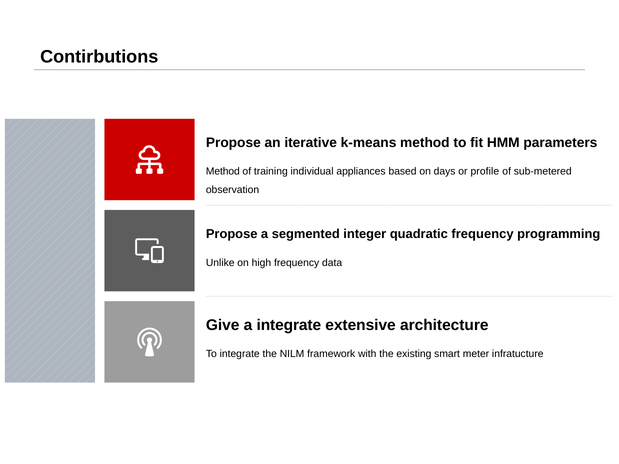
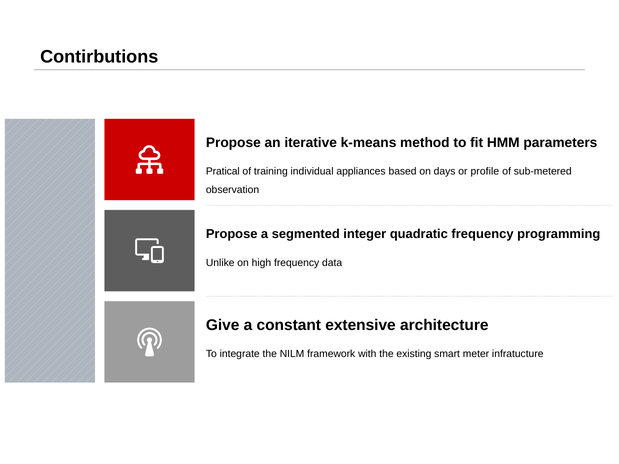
Method: Method -> Pratical (223, 172)
a integrate: integrate -> constant (289, 326)
